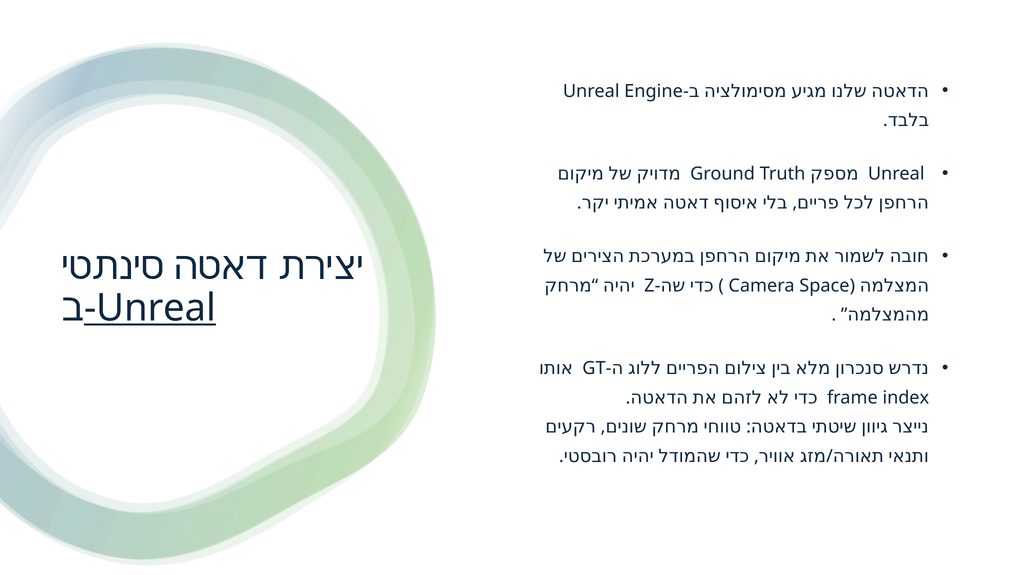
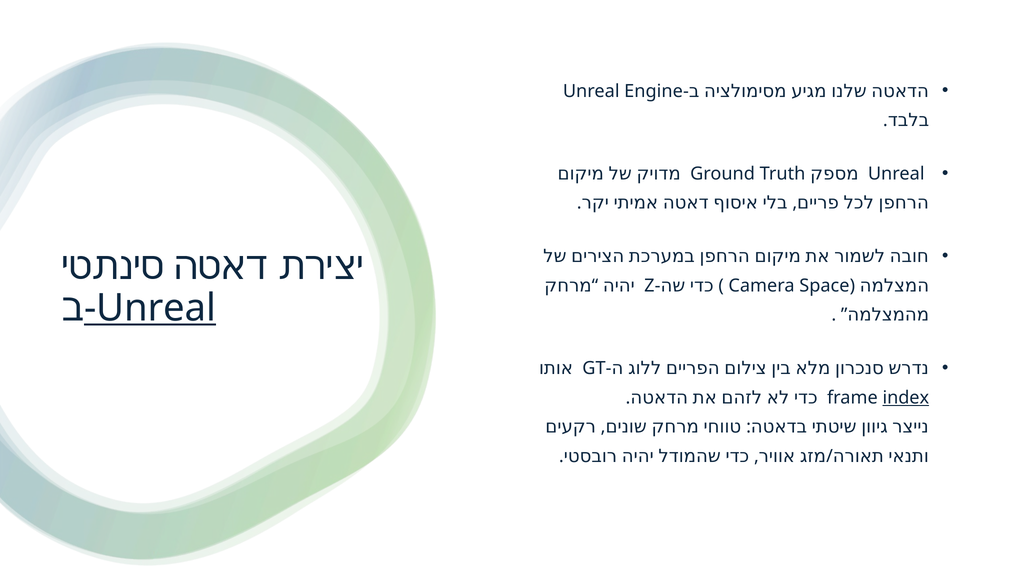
index underline: none -> present (906, 398)
